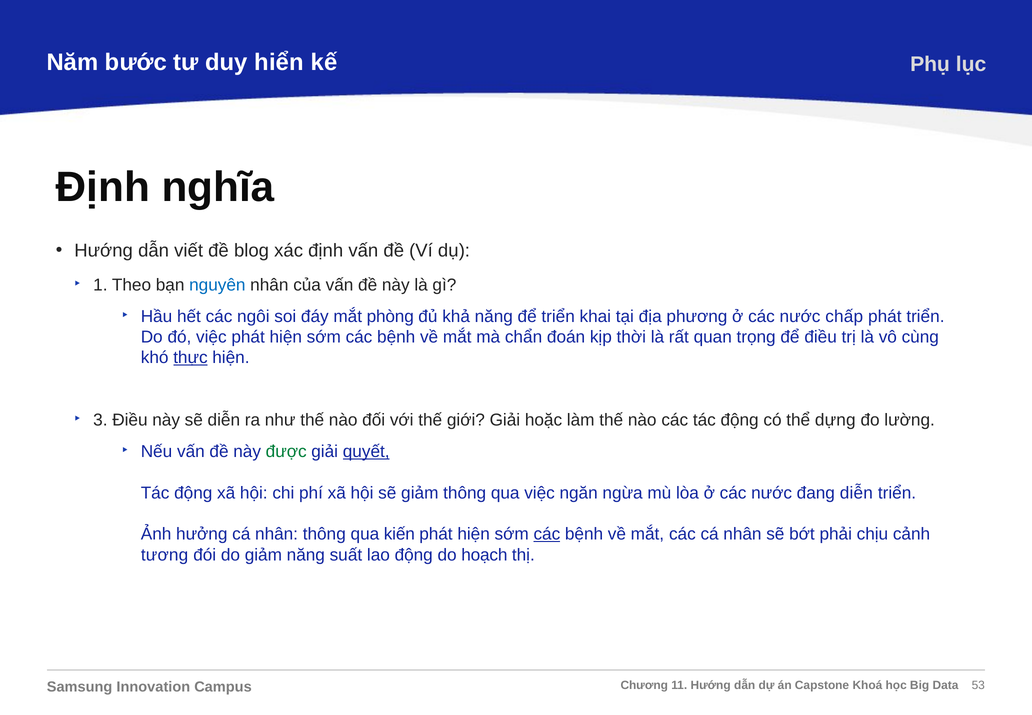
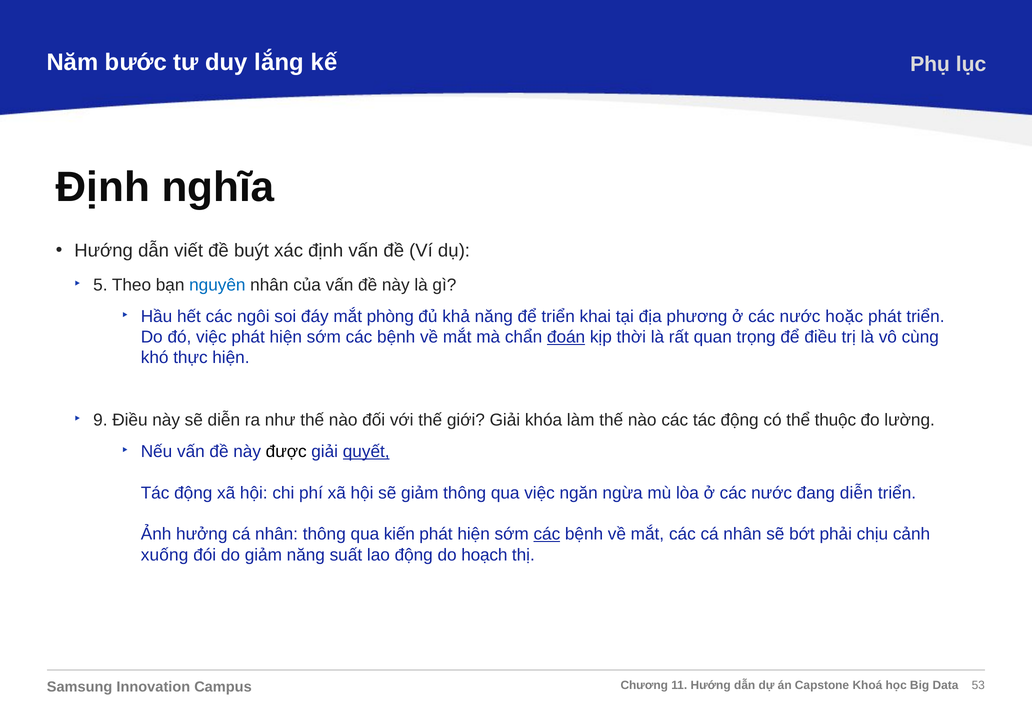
hiển: hiển -> lắng (279, 63)
blog: blog -> buýt (252, 251)
1: 1 -> 5 (100, 285)
chấp: chấp -> hoặc (844, 316)
đoán underline: none -> present (566, 337)
thực underline: present -> none (190, 357)
3: 3 -> 9 (100, 420)
hoặc: hoặc -> khóa (544, 420)
dựng: dựng -> thuộc (835, 420)
được colour: green -> black (286, 451)
tương: tương -> xuống (165, 554)
